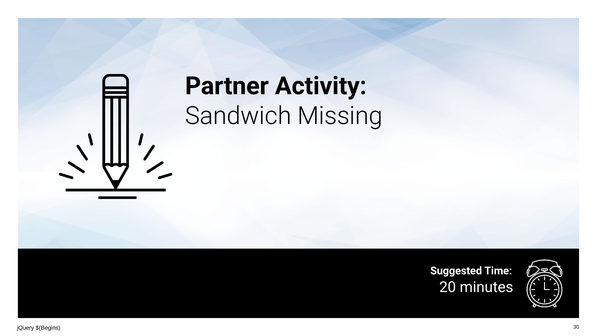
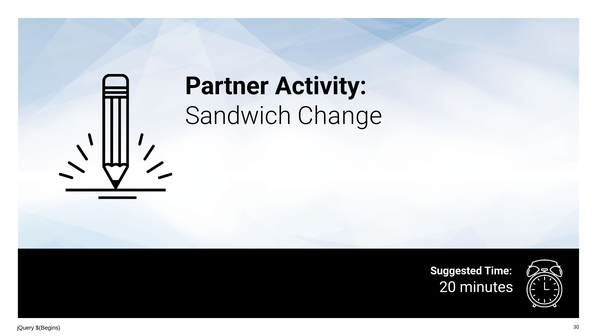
Missing: Missing -> Change (340, 116)
